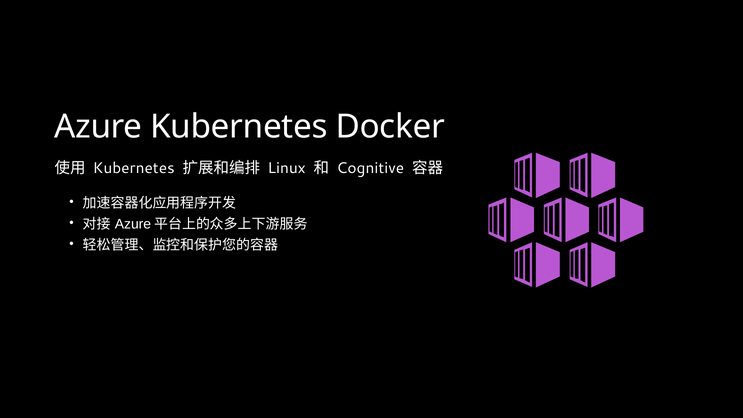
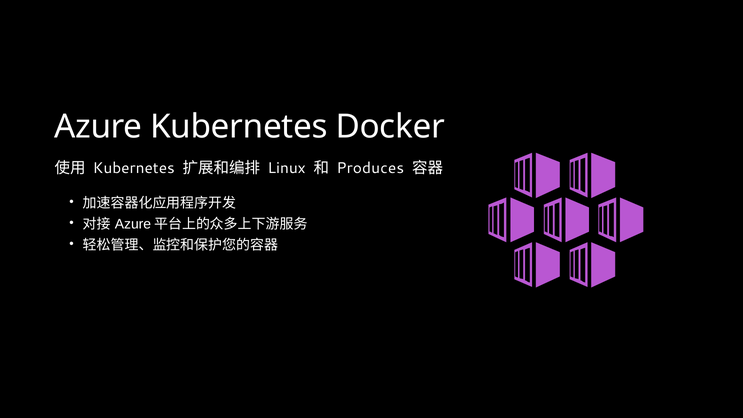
Cognitive: Cognitive -> Produces (370, 168)
